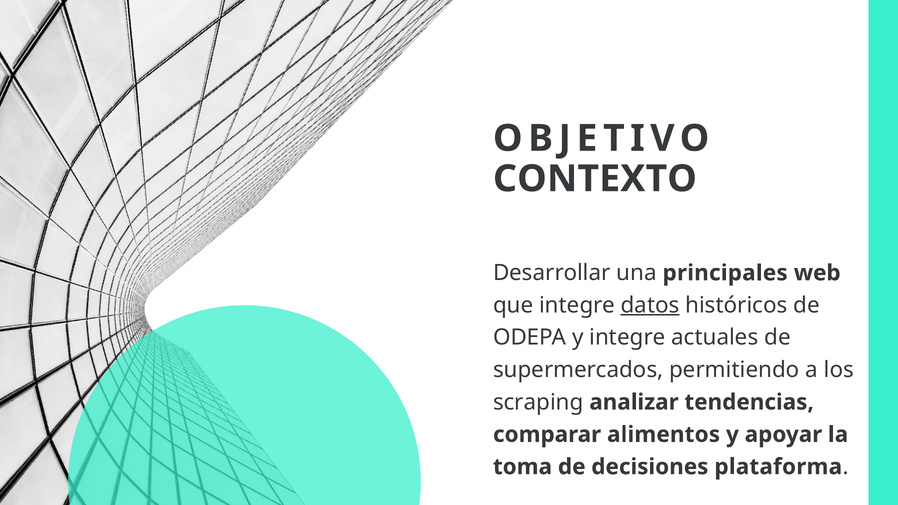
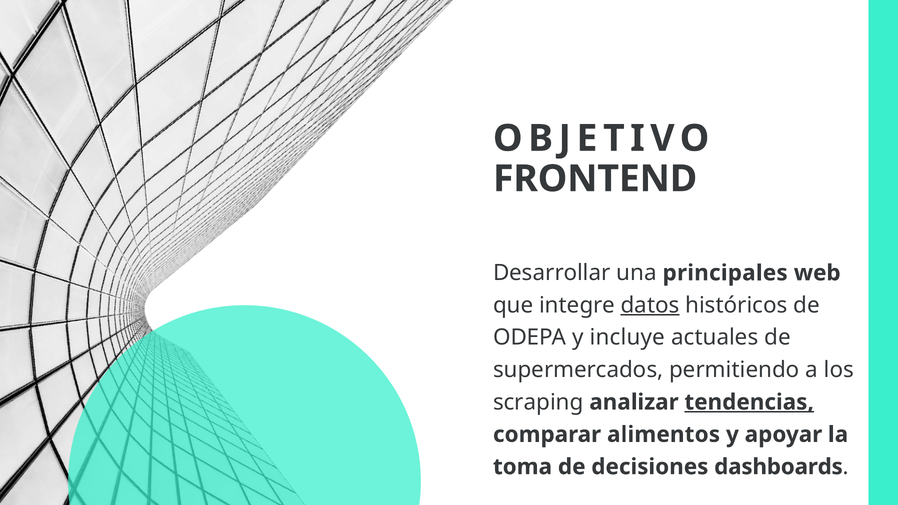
CONTEXTO: CONTEXTO -> FRONTEND (595, 179)
y integre: integre -> incluye (627, 338)
tendencias underline: none -> present (749, 402)
plataforma: plataforma -> dashboards (779, 467)
